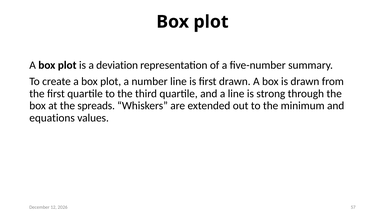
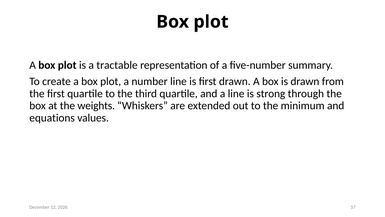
deviation: deviation -> tractable (117, 65)
spreads: spreads -> weights (96, 105)
